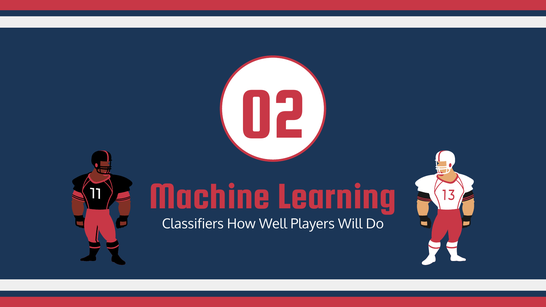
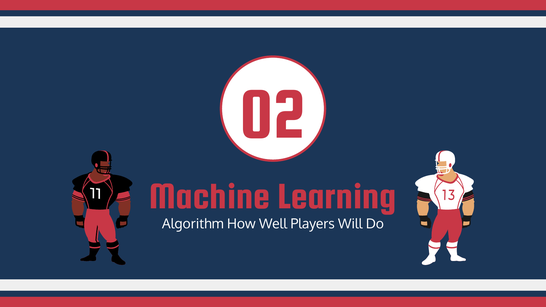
Classifiers: Classifiers -> Algorithm (193, 224)
